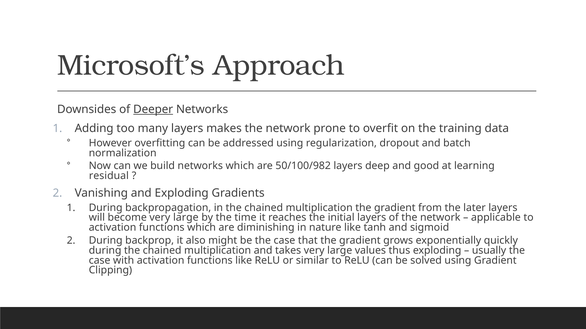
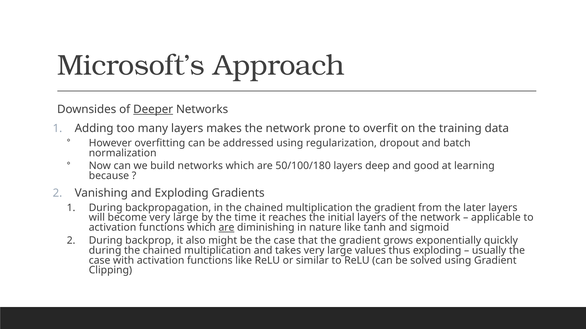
50/100/982: 50/100/982 -> 50/100/180 (303, 166)
residual: residual -> because (109, 176)
are underline: none -> present (226, 228)
